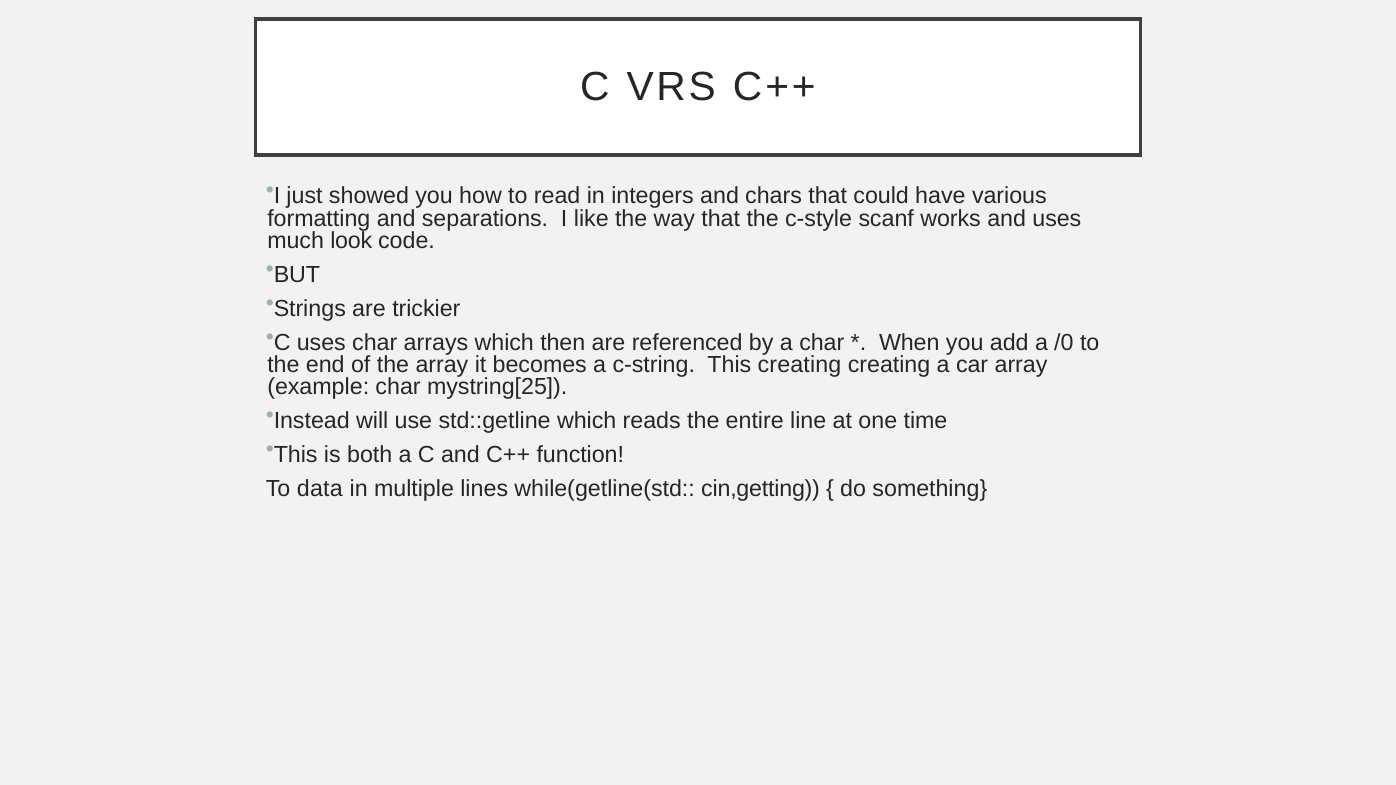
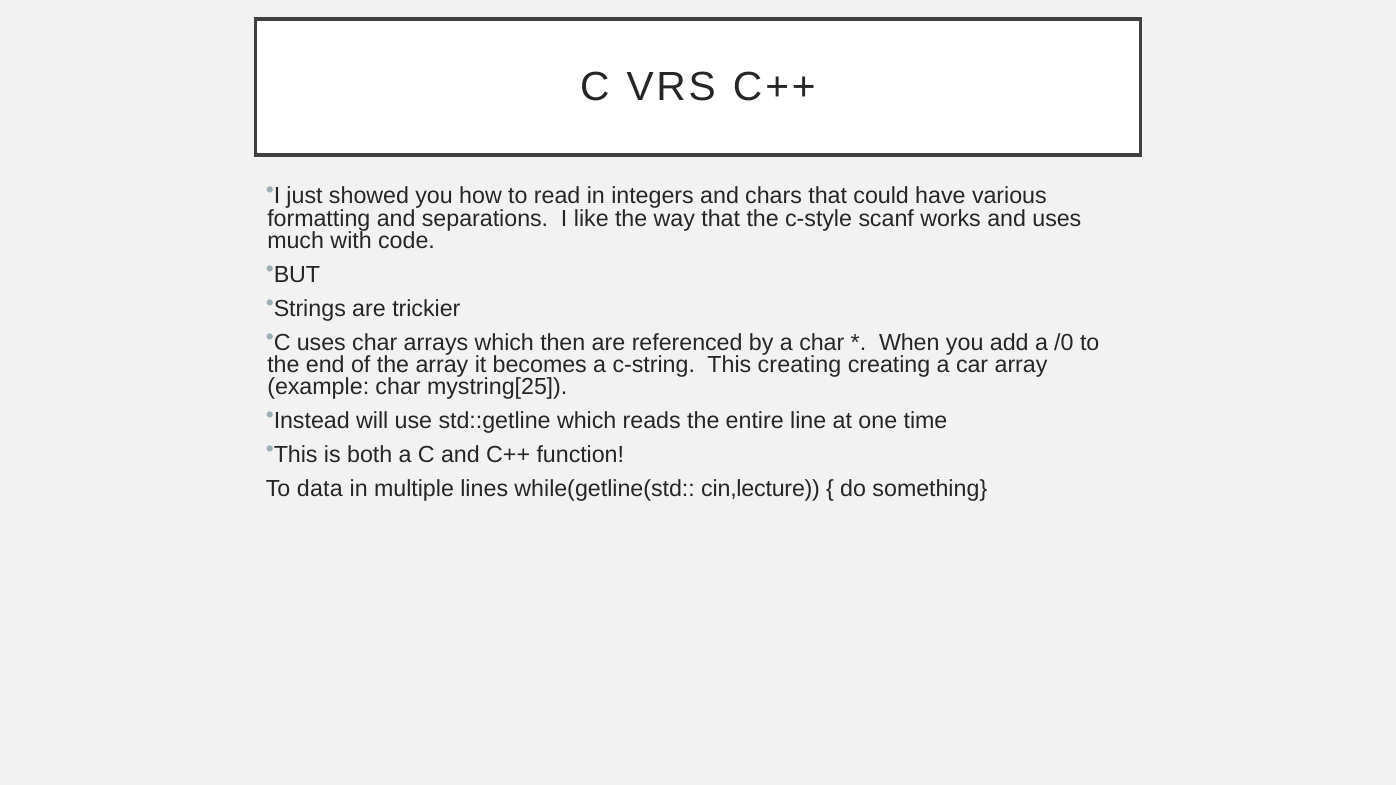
look: look -> with (351, 241)
cin,getting: cin,getting -> cin,lecture (761, 489)
